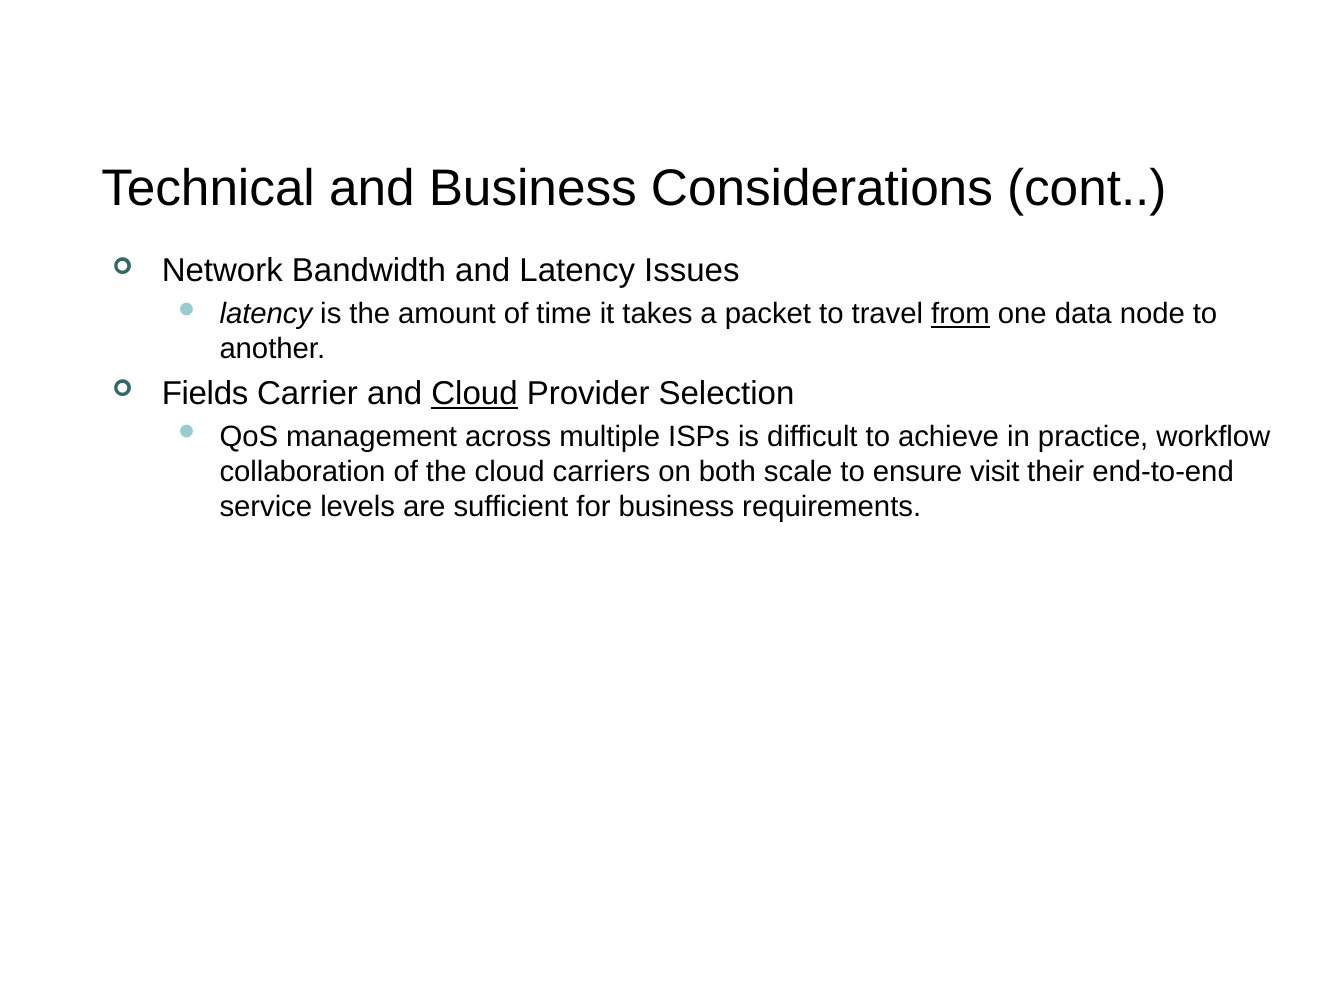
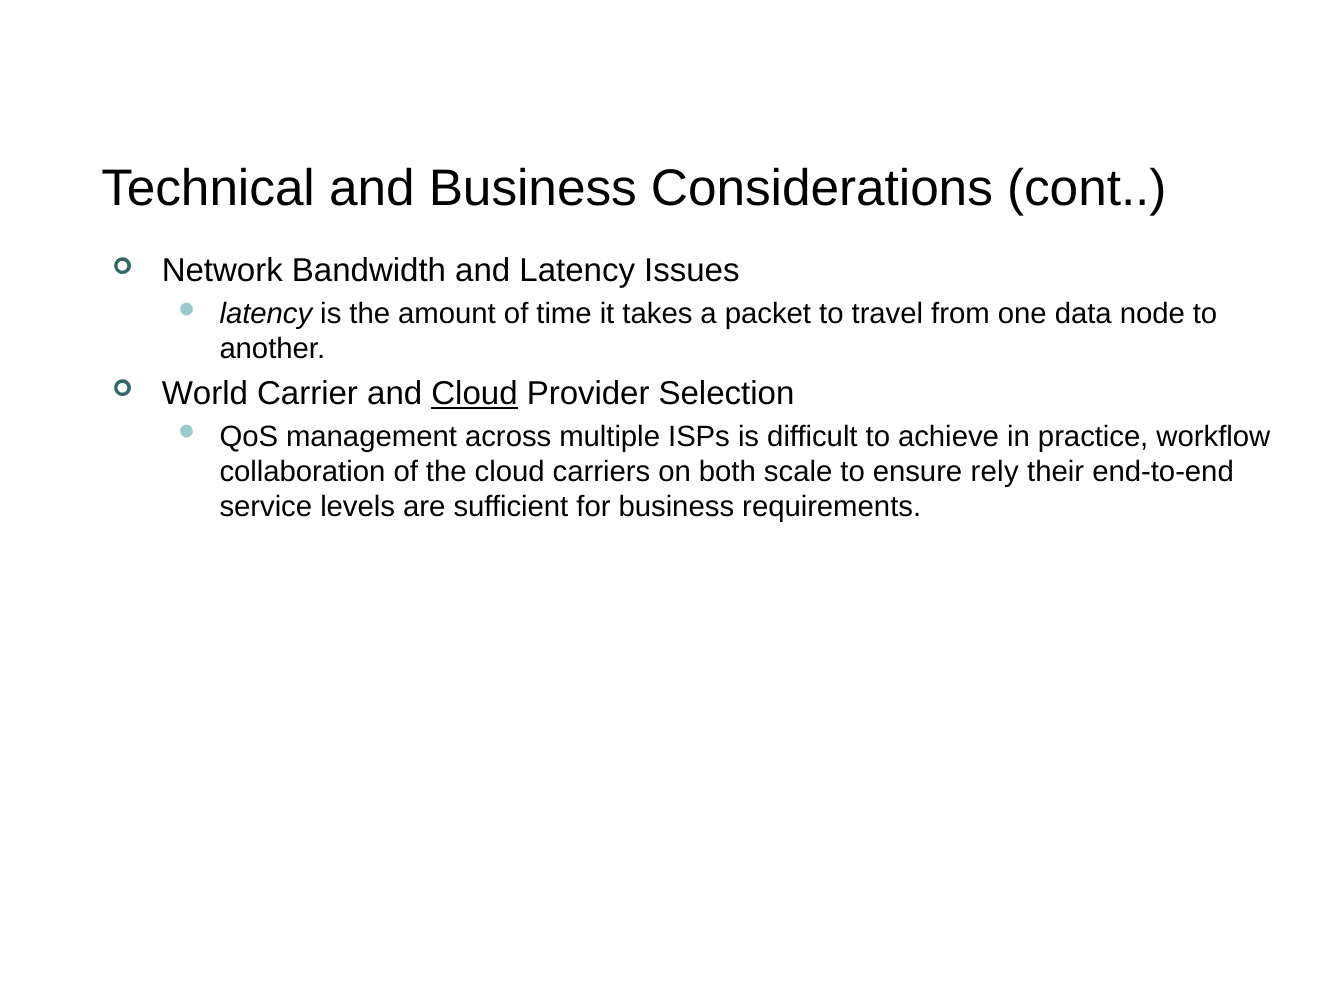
from underline: present -> none (960, 314)
Fields: Fields -> World (205, 393)
visit: visit -> rely (995, 472)
